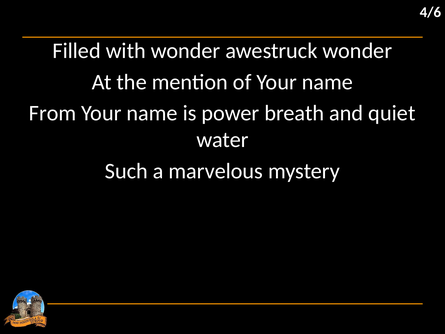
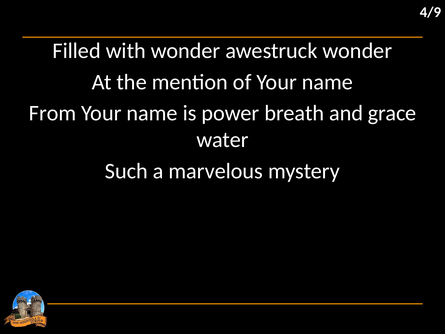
4/6: 4/6 -> 4/9 (430, 12)
quiet: quiet -> grace (392, 113)
